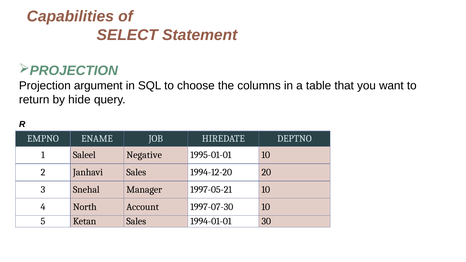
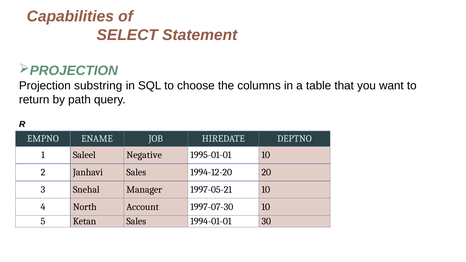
argument: argument -> substring (98, 86)
hide: hide -> path (79, 100)
